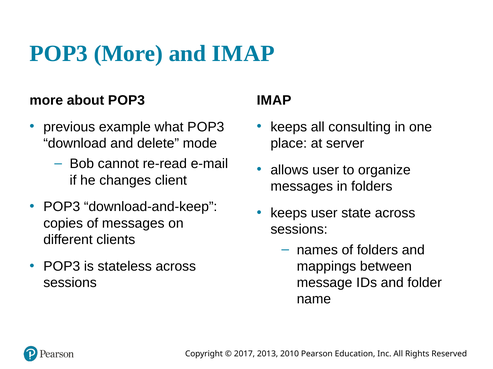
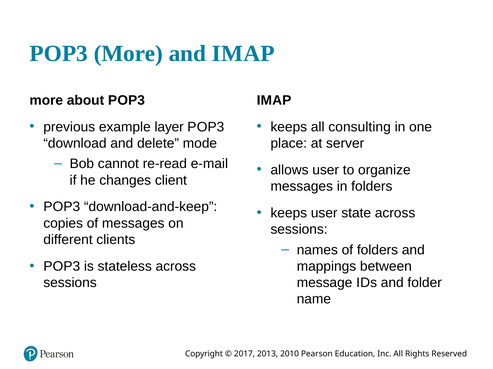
what: what -> layer (169, 127)
